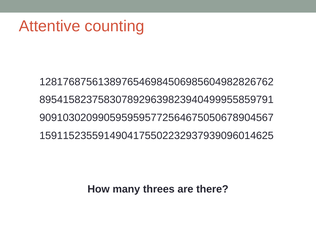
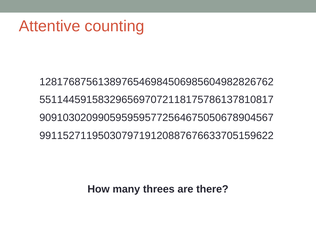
8954158237583078929639823940499955859791: 8954158237583078929639823940499955859791 -> 5511445915832965697072118175786137810817 (157, 100)
1591152355914904175502232937939096014625: 1591152355914904175502232937939096014625 -> 9911527119503079719120887676633705159622 (157, 136)
